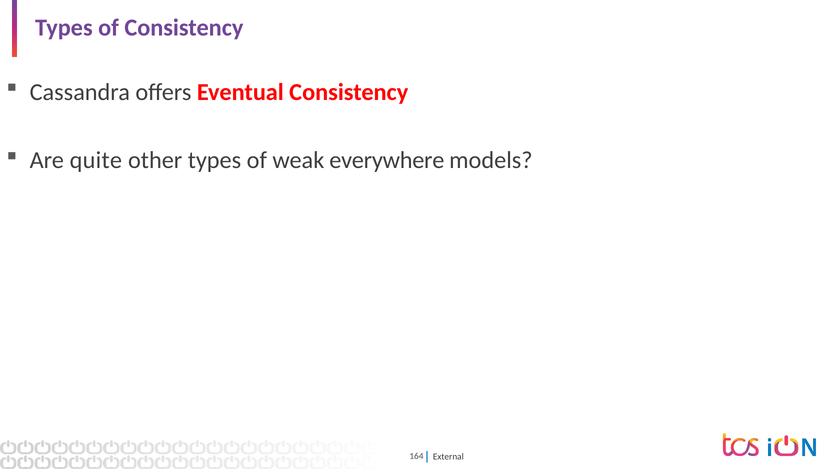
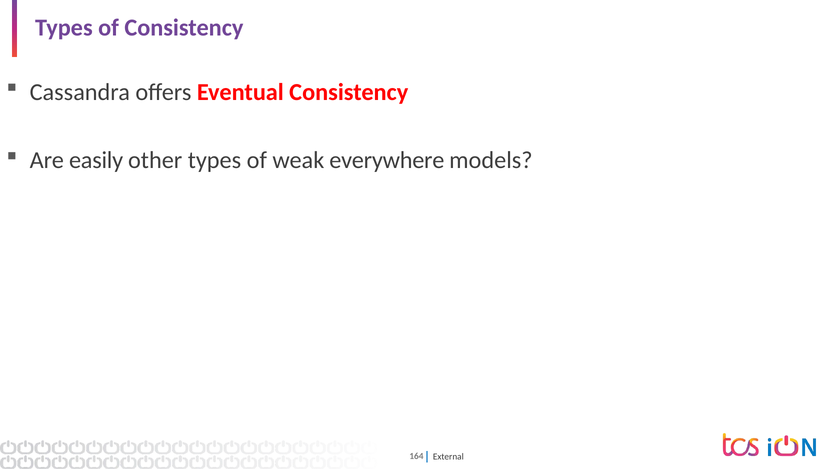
quite: quite -> easily (96, 160)
